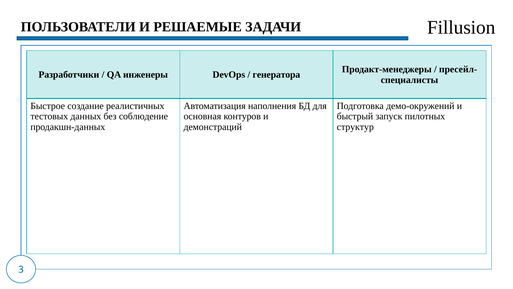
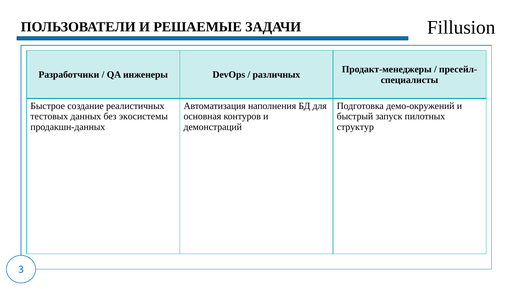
генератора: генератора -> различных (276, 74)
соблюдение: соблюдение -> экосистемы (143, 116)
